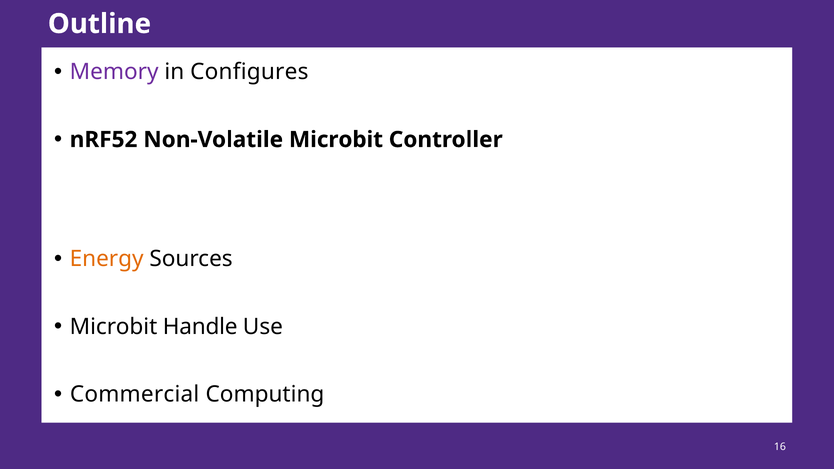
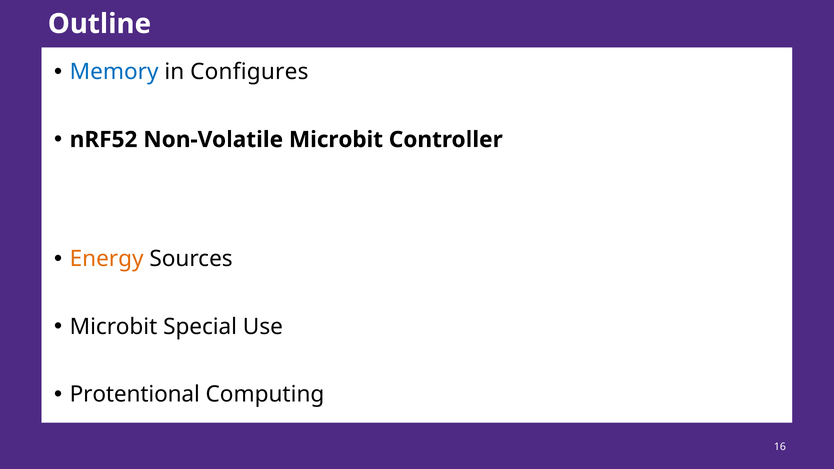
Memory colour: purple -> blue (114, 72)
Handle: Handle -> Special (200, 327)
Commercial: Commercial -> Protentional (135, 394)
